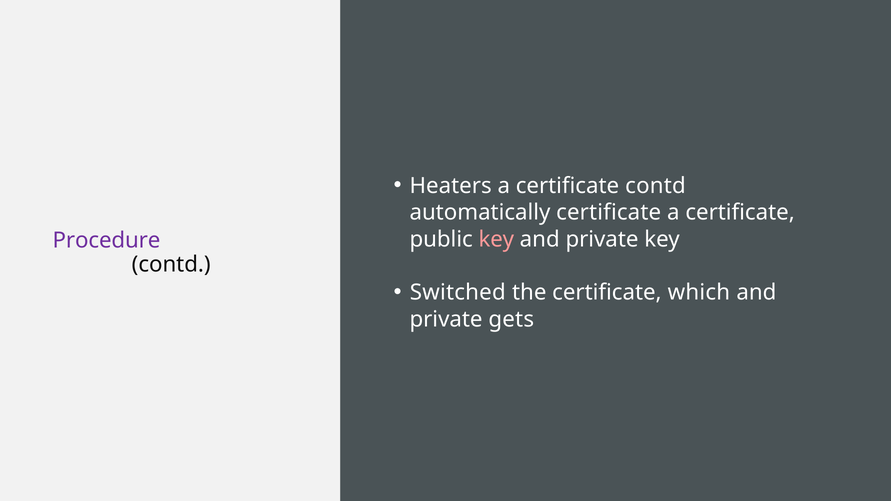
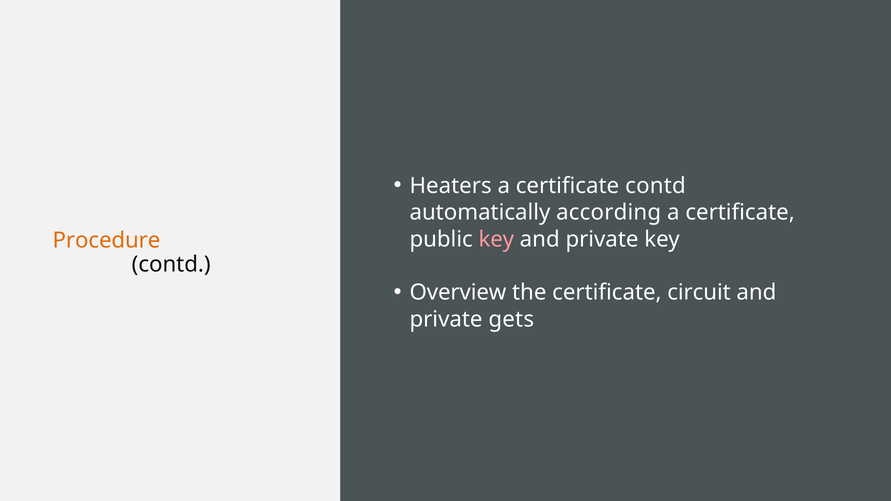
automatically certificate: certificate -> according (609, 213)
Procedure colour: purple -> orange (107, 241)
Switched: Switched -> Overview (458, 293)
which: which -> circuit (699, 293)
